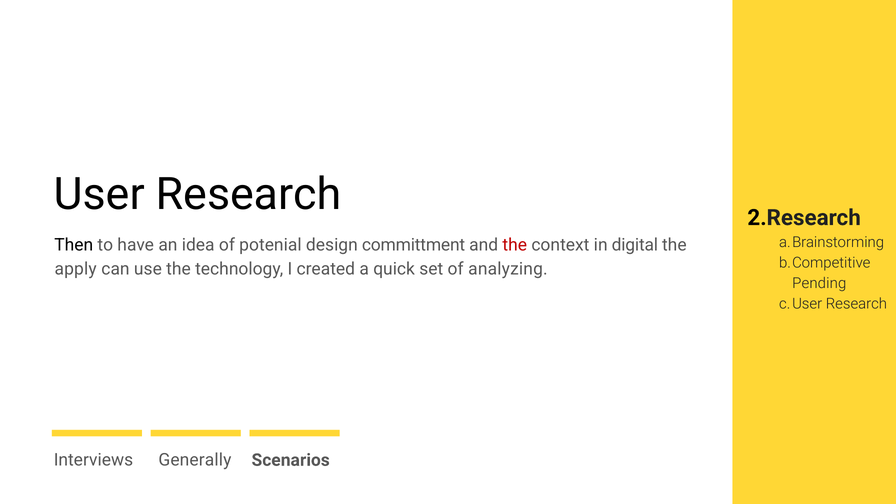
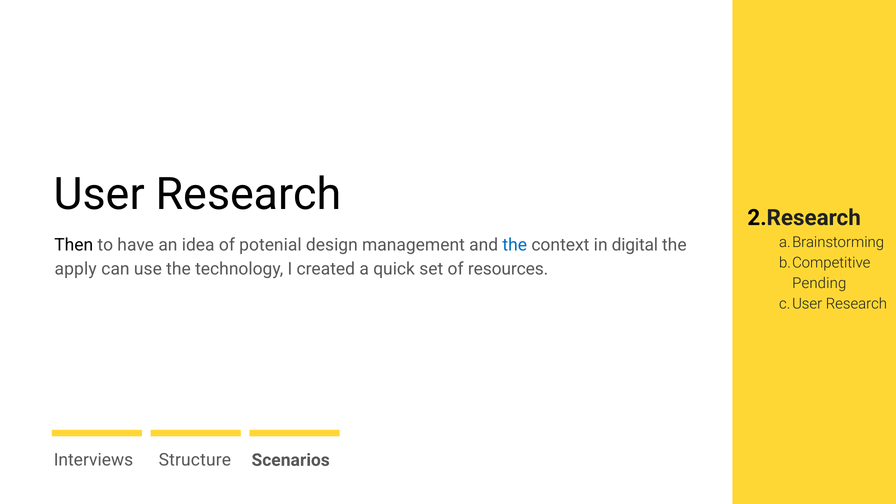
committment: committment -> management (413, 245)
the colour: red -> blue (515, 245)
analyzing: analyzing -> resources (508, 269)
Generally: Generally -> Structure (195, 460)
